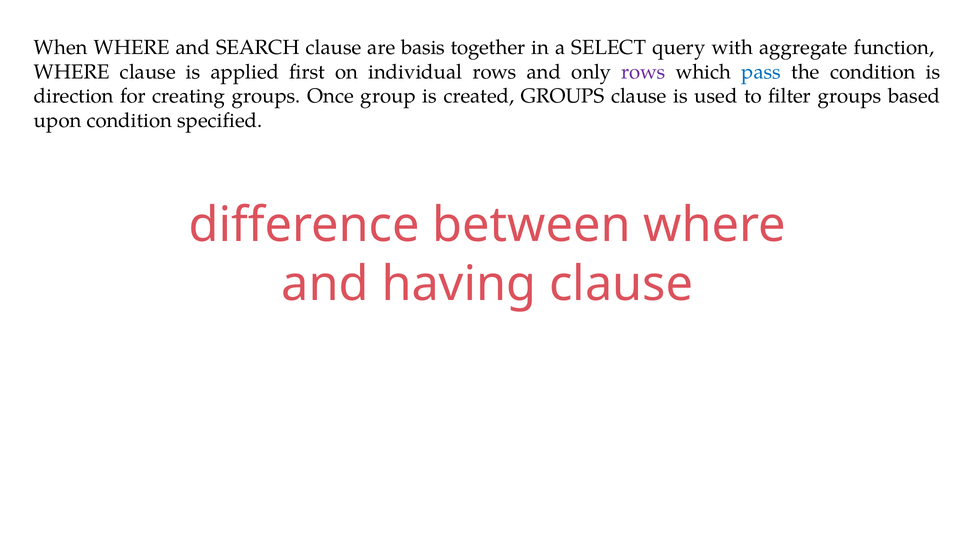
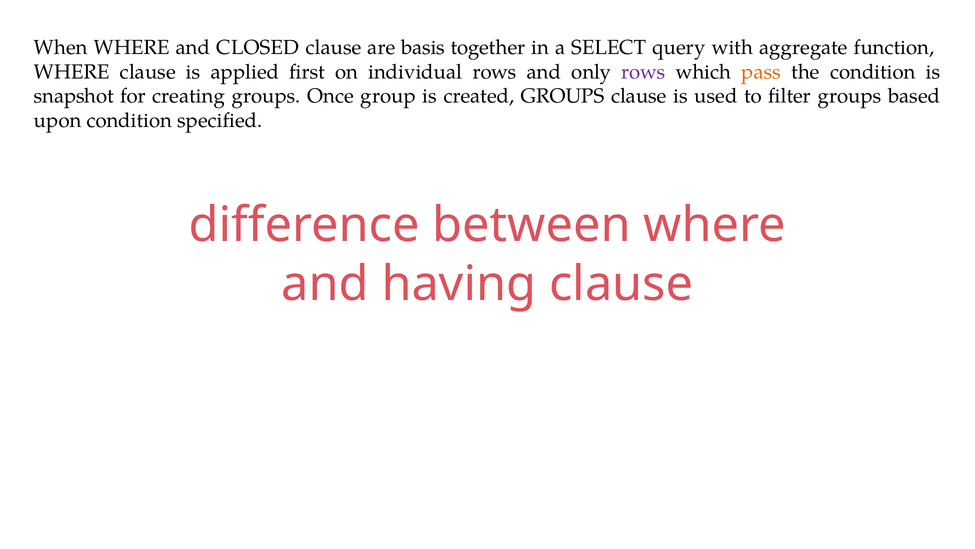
SEARCH: SEARCH -> CLOSED (258, 47)
pass colour: blue -> orange (761, 72)
direction: direction -> snapshot (74, 96)
